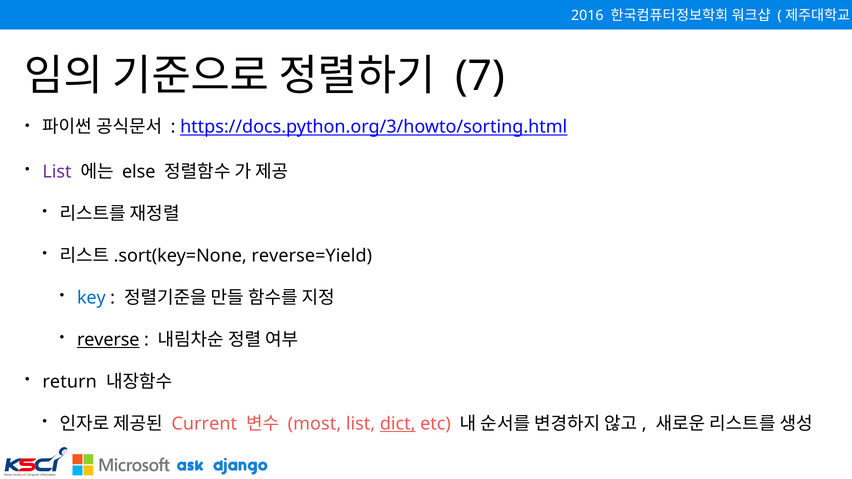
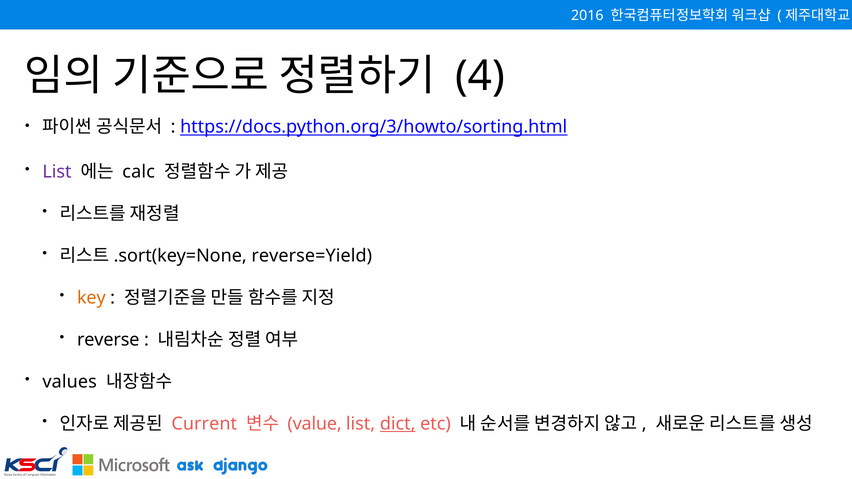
7: 7 -> 4 (480, 76)
else: else -> calc (139, 172)
key colour: blue -> orange (91, 298)
reverse underline: present -> none (108, 340)
return: return -> values (70, 382)
most: most -> value (315, 424)
